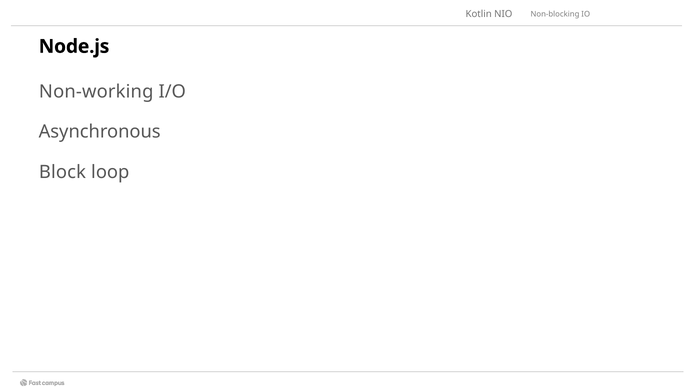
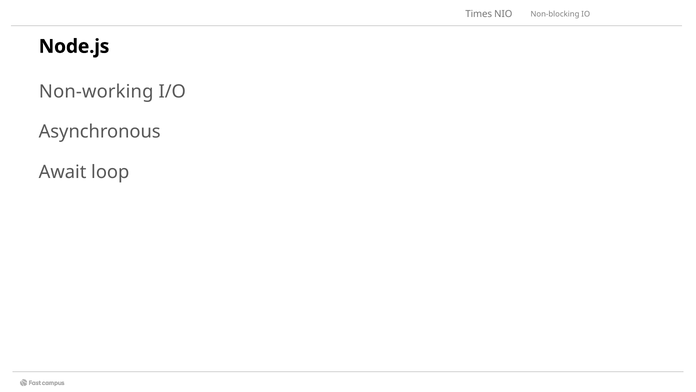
Kotlin: Kotlin -> Times (479, 14)
Block: Block -> Await (63, 172)
